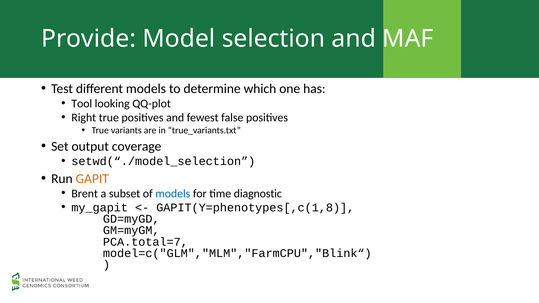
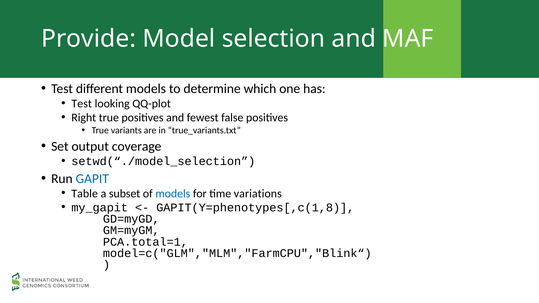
Tool: Tool -> Test (82, 104)
GAPIT colour: orange -> blue (92, 179)
Brent: Brent -> Table (85, 194)
diagnostic: diagnostic -> variations (258, 194)
PCA.total=7: PCA.total=7 -> PCA.total=1 (145, 242)
